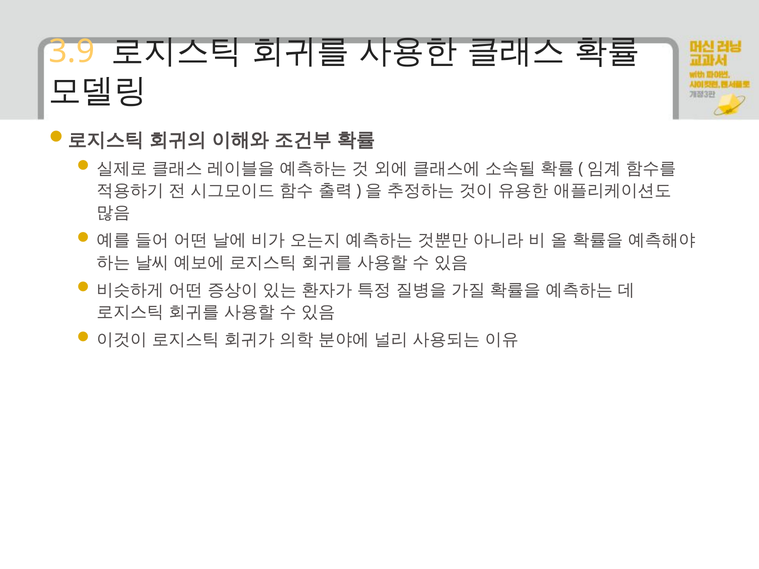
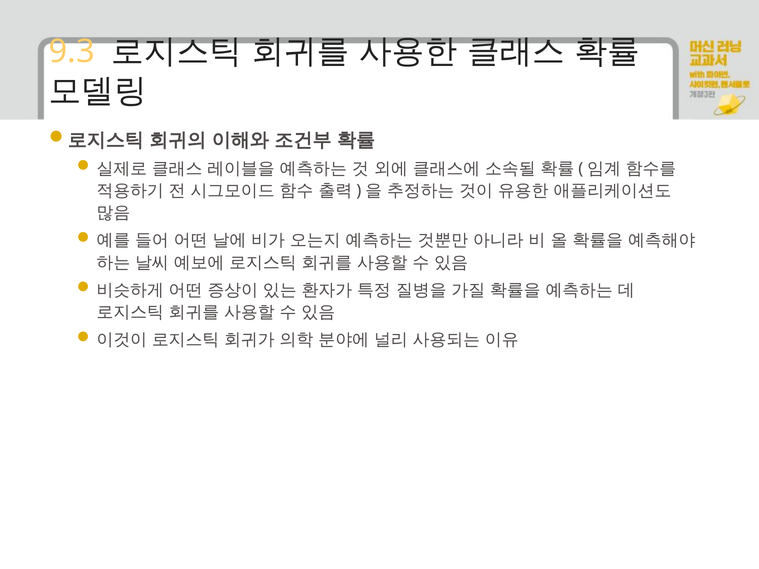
3.9: 3.9 -> 9.3 (72, 52)
